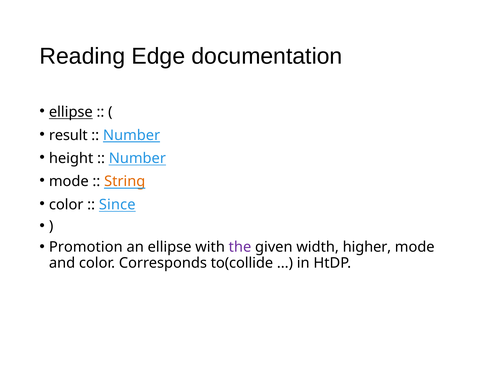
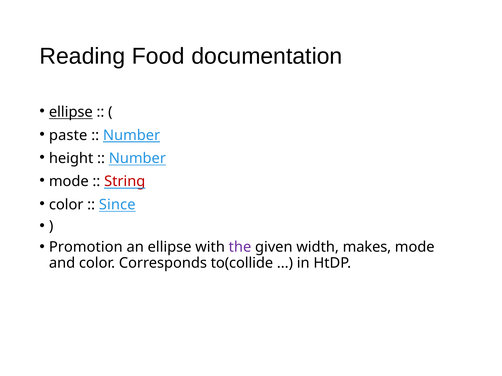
Edge: Edge -> Food (158, 56)
result: result -> paste (68, 135)
String colour: orange -> red (125, 182)
higher: higher -> makes (367, 247)
